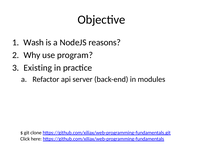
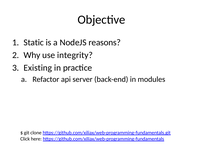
Wash: Wash -> Static (34, 43)
program: program -> integrity (75, 55)
